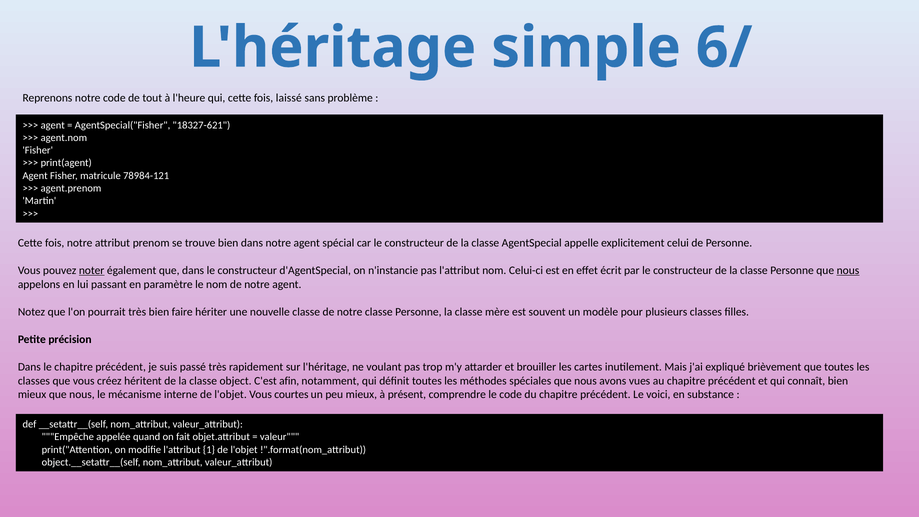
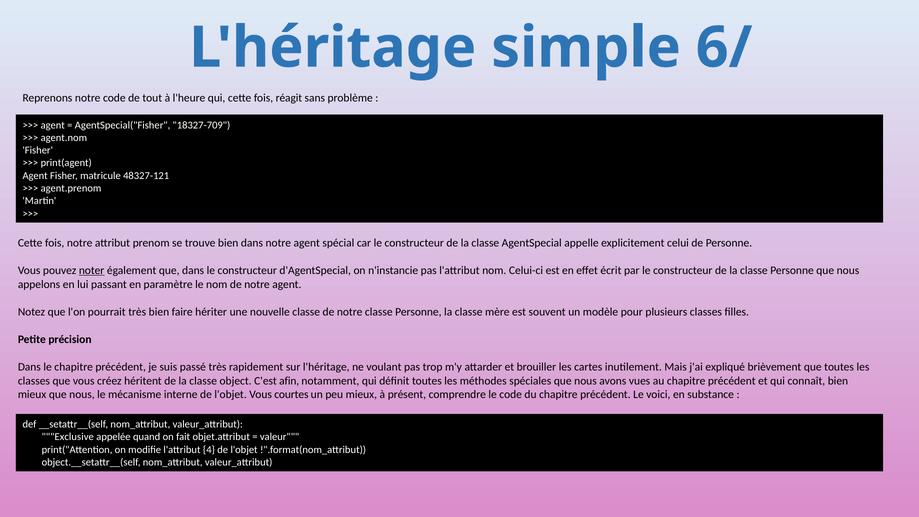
laissé: laissé -> réagit (289, 98)
18327-621: 18327-621 -> 18327-709 (201, 125)
78984-121: 78984-121 -> 48327-121 (146, 176)
nous underline: present -> none (848, 270)
Empêche: Empêche -> Exclusive (68, 437)
1: 1 -> 4 (209, 450)
